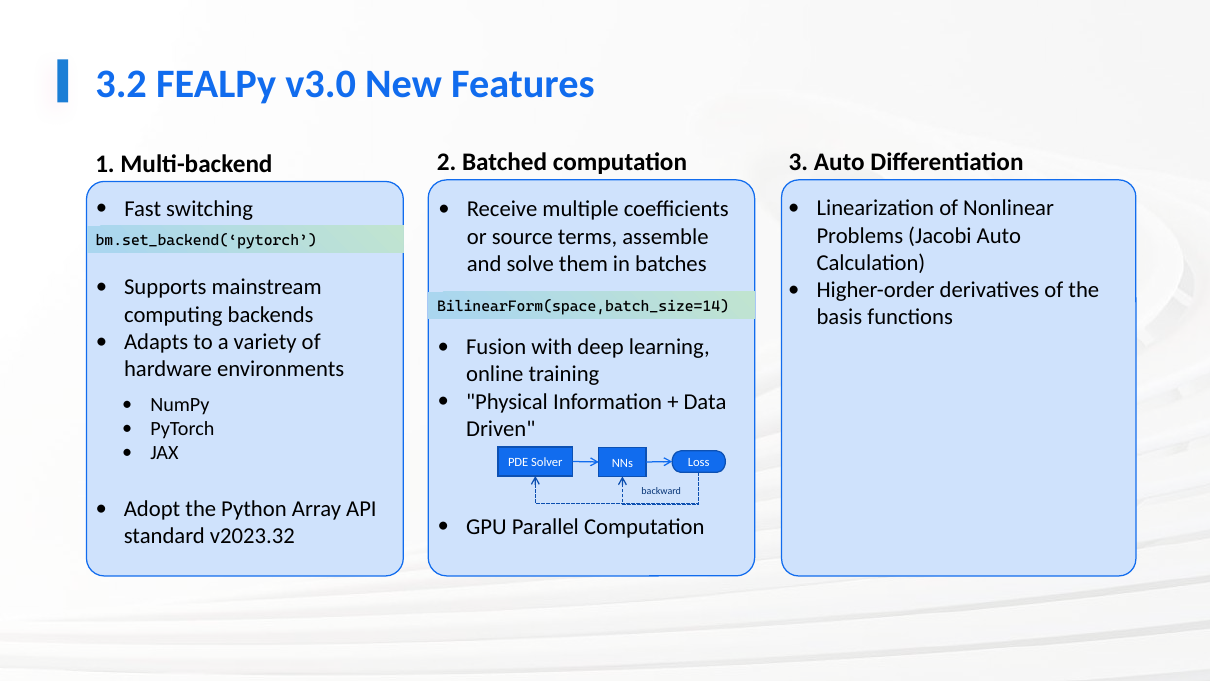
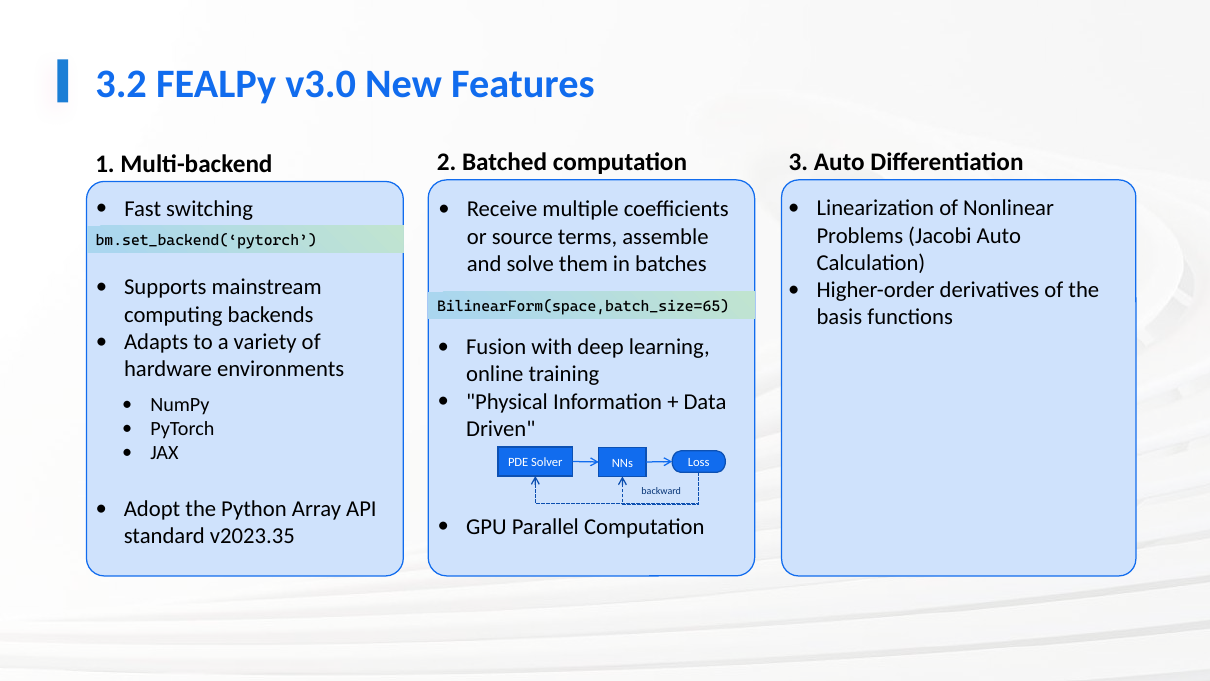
BilinearForm(space,batch_size=14: BilinearForm(space,batch_size=14 -> BilinearForm(space,batch_size=65 (583, 306)
v2023.32: v2023.32 -> v2023.35 (252, 536)
